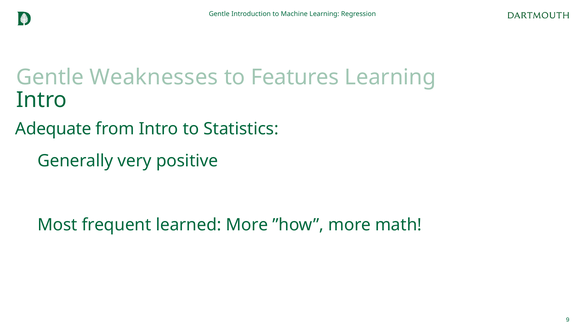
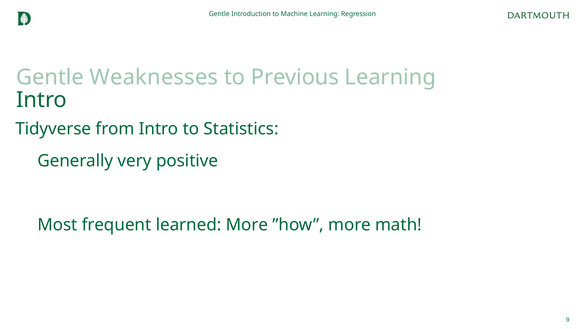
Features: Features -> Previous (295, 77)
Adequate: Adequate -> Tidyverse (53, 129)
